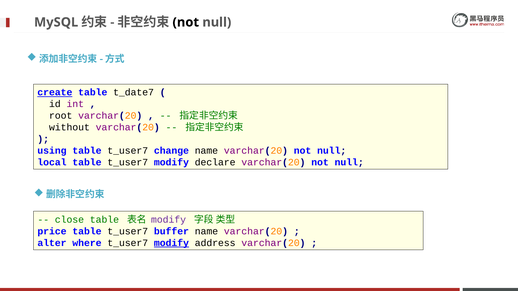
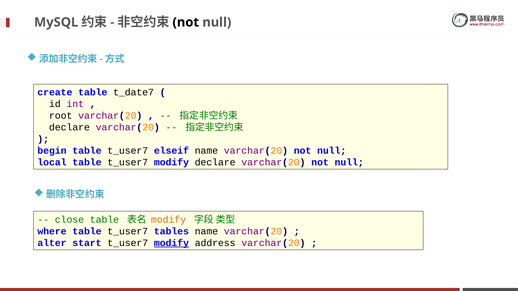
create underline: present -> none (55, 93)
without: without -> declare (69, 127)
using: using -> begin (52, 151)
change: change -> elseif (171, 151)
modify colour: purple -> orange (169, 220)
price: price -> where (52, 232)
buffer: buffer -> tables (171, 232)
where: where -> start (87, 243)
